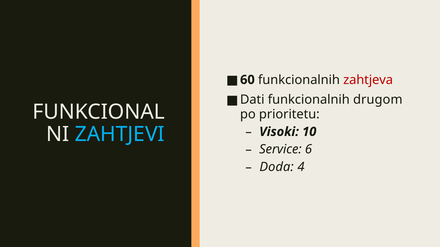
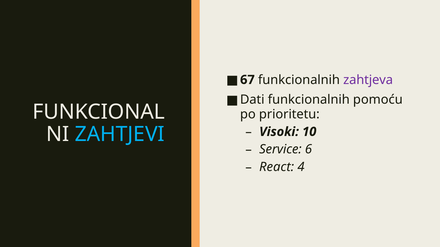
60: 60 -> 67 (247, 80)
zahtjeva colour: red -> purple (368, 80)
drugom: drugom -> pomoću (378, 100)
Doda: Doda -> React (277, 167)
